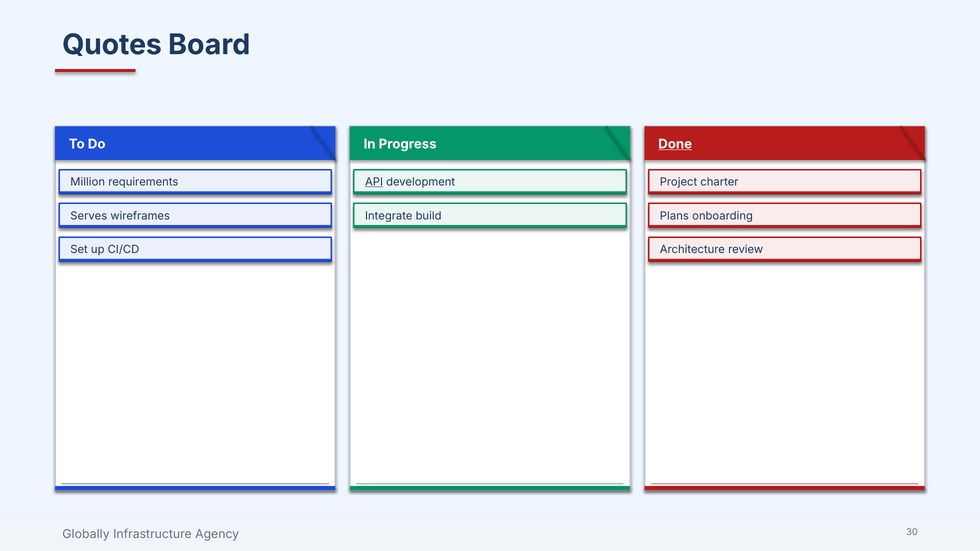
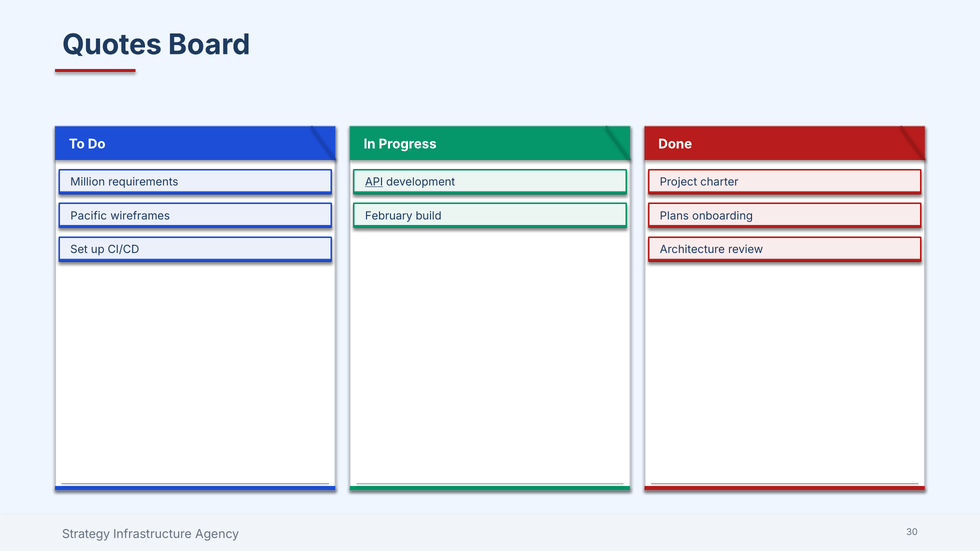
Done underline: present -> none (675, 144)
Serves: Serves -> Pacific (89, 216)
Integrate: Integrate -> February (389, 216)
Globally: Globally -> Strategy (86, 534)
